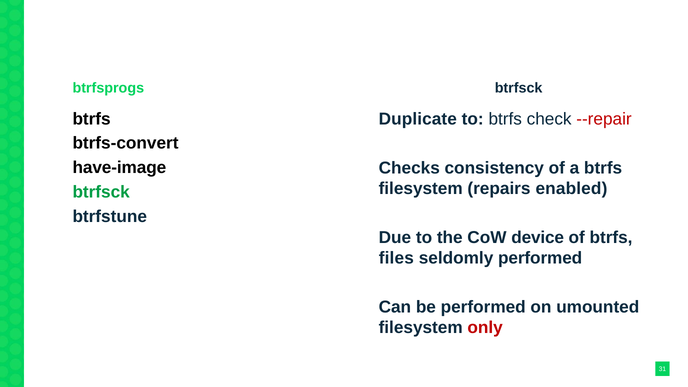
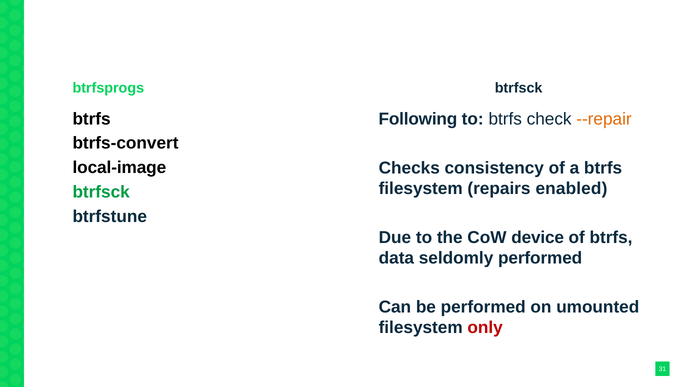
Duplicate: Duplicate -> Following (418, 119)
--repair colour: red -> orange (604, 119)
have-image: have-image -> local-image (119, 168)
files: files -> data (396, 258)
